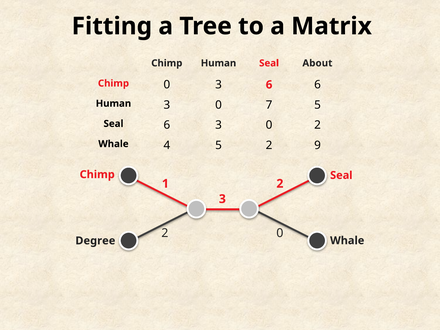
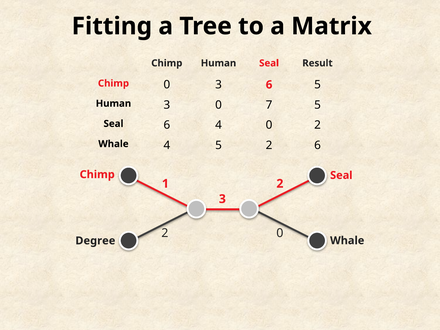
About: About -> Result (317, 63)
6 6: 6 -> 5 (317, 85)
6 3: 3 -> 4 (219, 125)
2 9: 9 -> 6 (317, 145)
